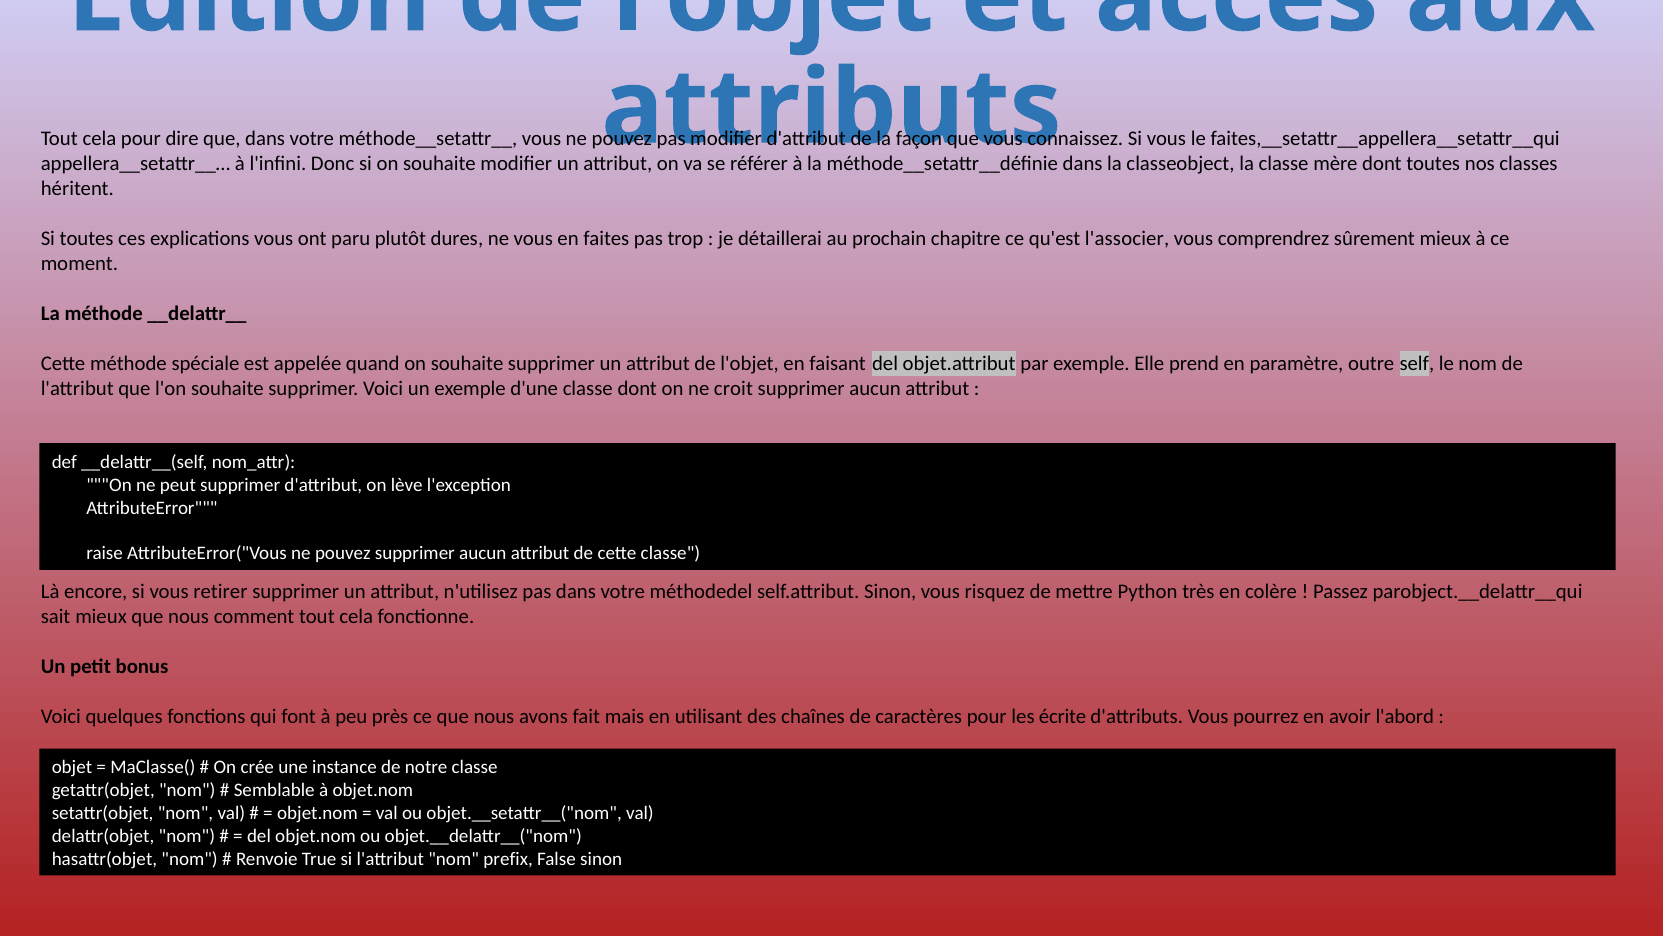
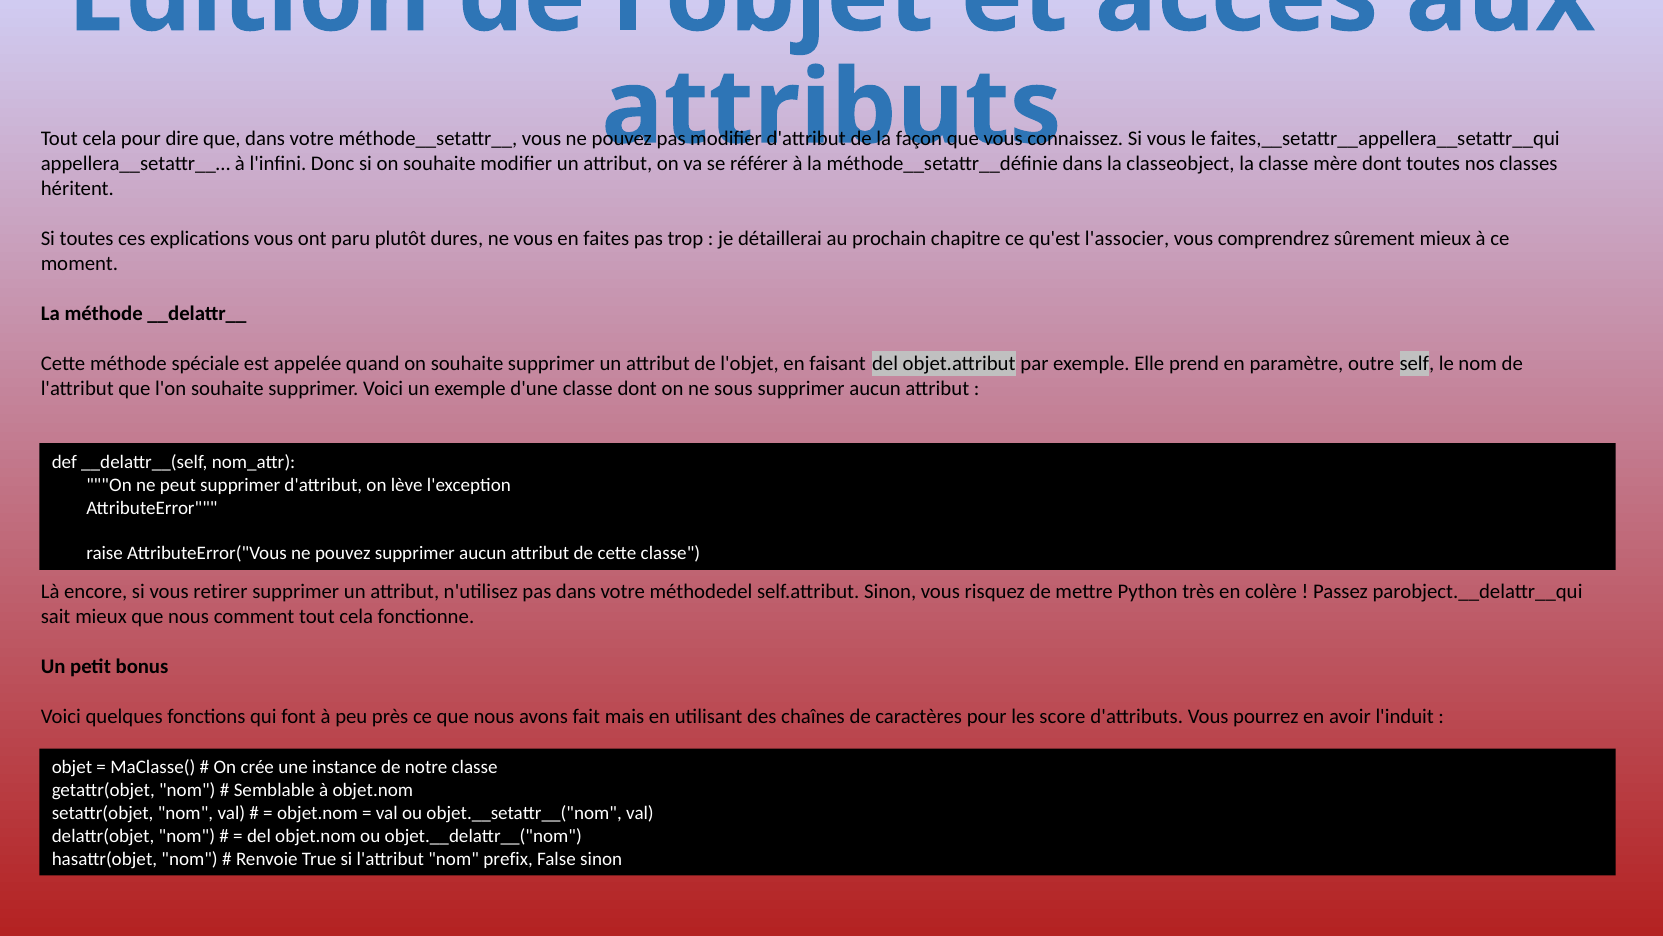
croit: croit -> sous (733, 388)
écrite: écrite -> score (1062, 716)
l'abord: l'abord -> l'induit (1405, 716)
